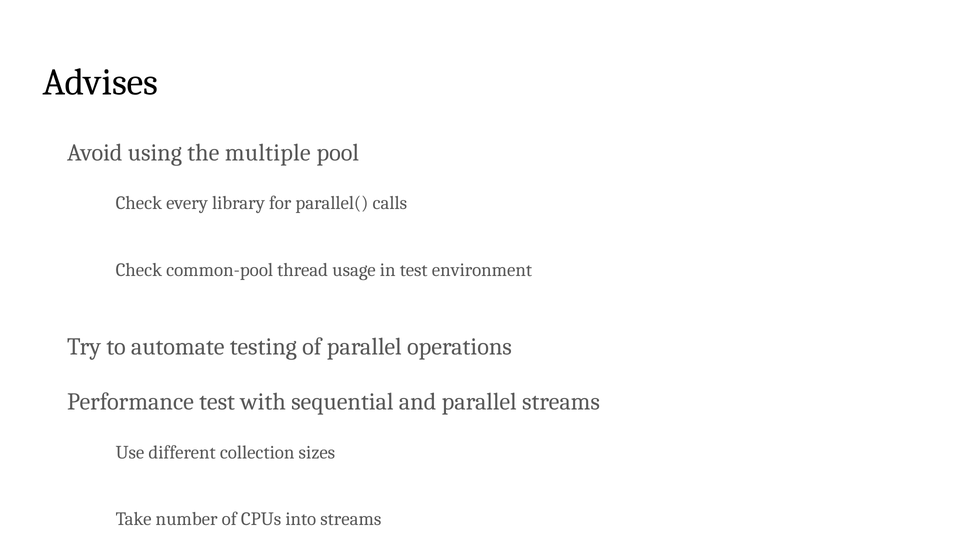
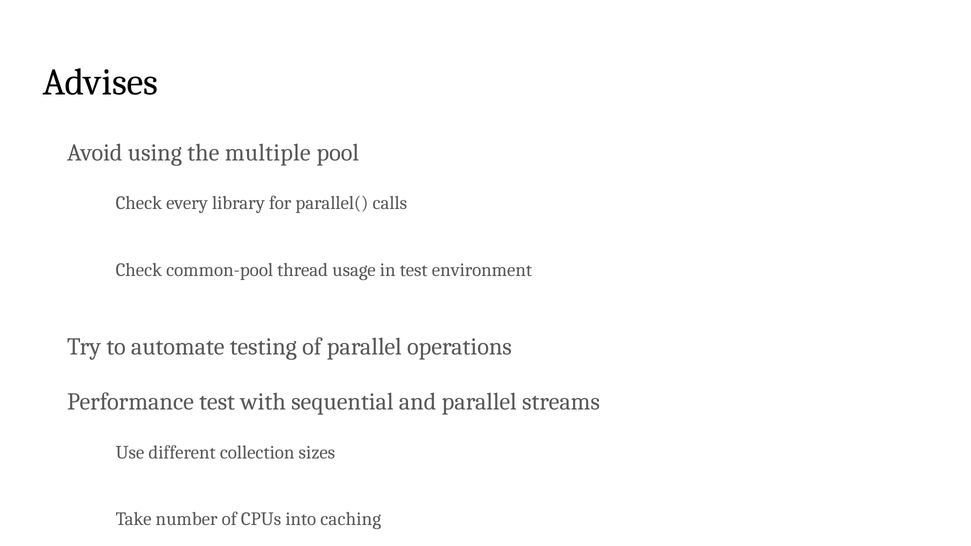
into streams: streams -> caching (351, 519)
